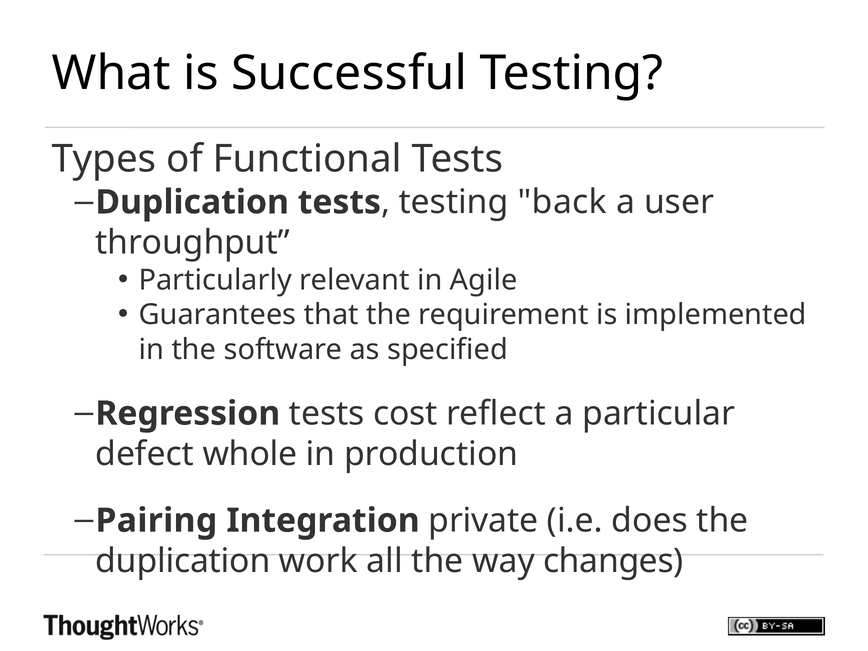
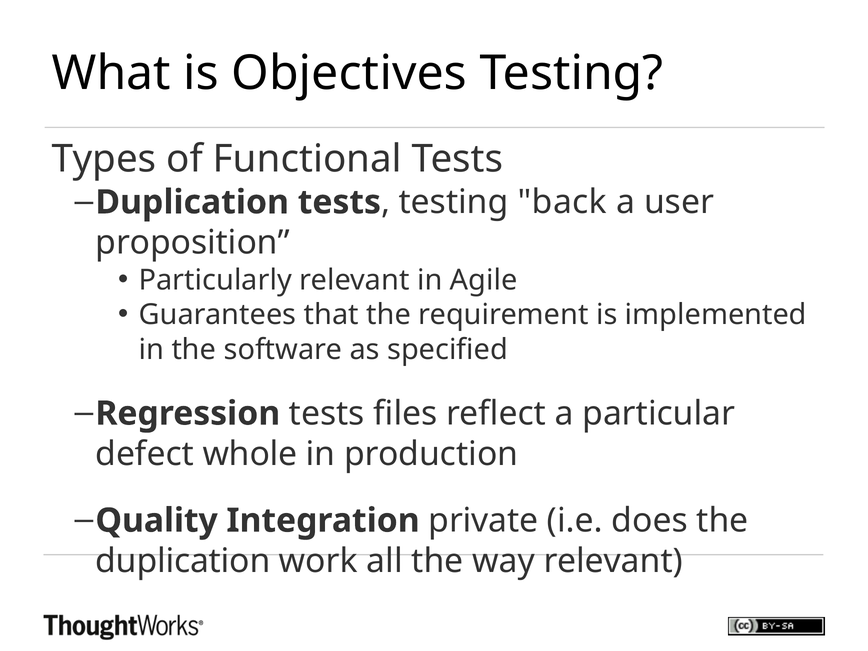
Successful: Successful -> Objectives (349, 73)
throughput: throughput -> proposition (193, 243)
cost: cost -> files (405, 413)
Pairing: Pairing -> Quality (157, 521)
way changes: changes -> relevant (613, 561)
